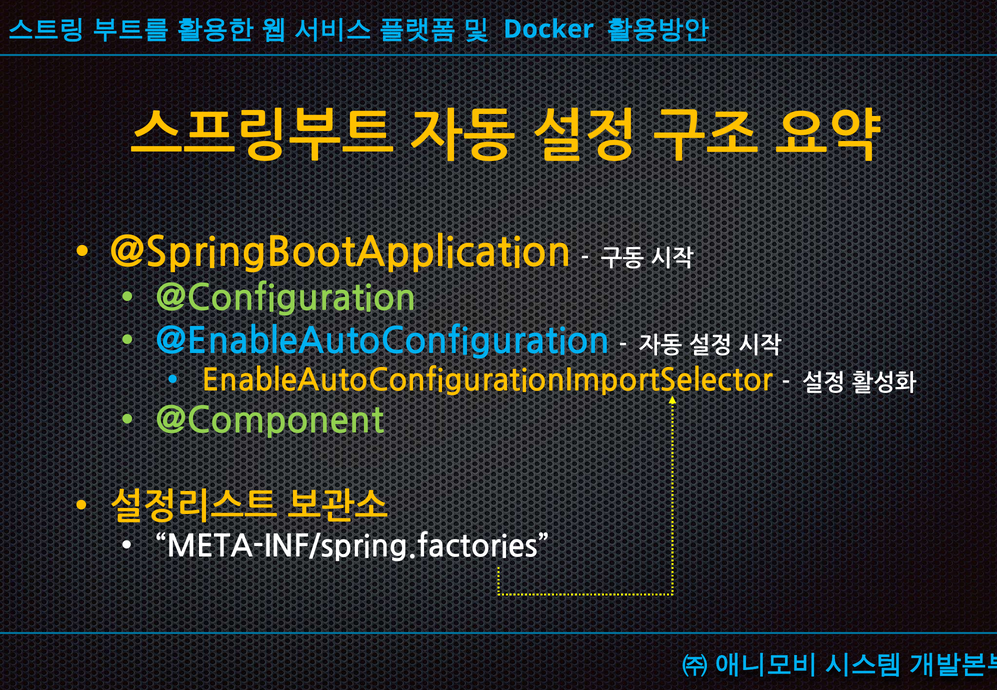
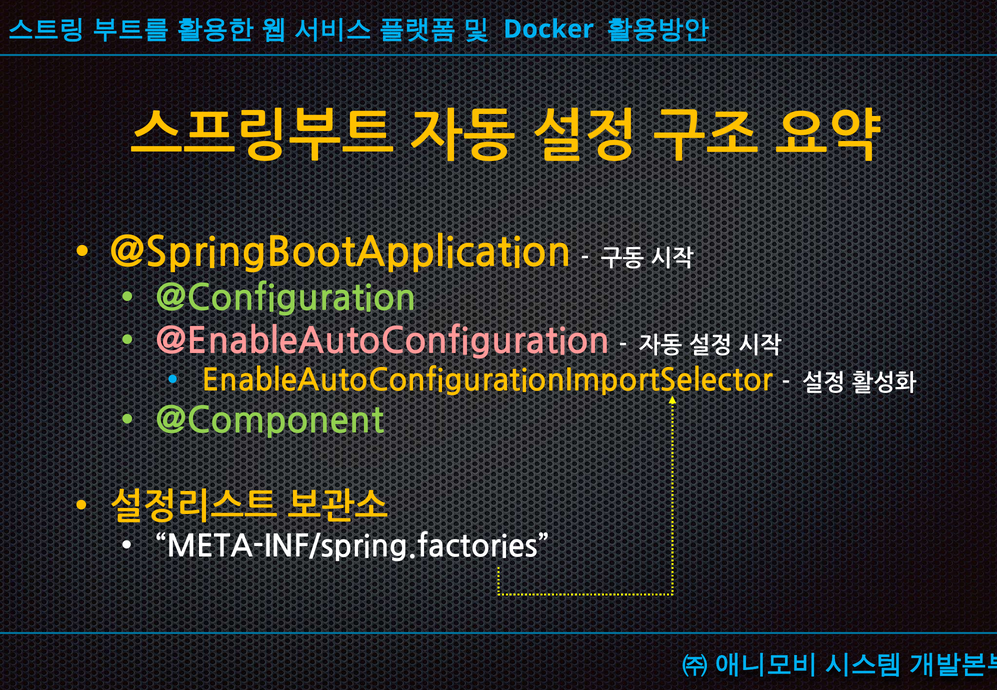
@EnableAutoConfiguration colour: light blue -> pink (383, 341)
